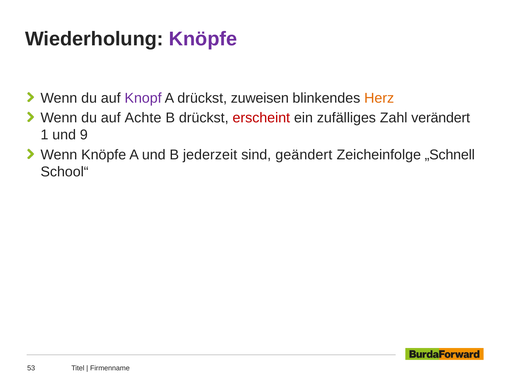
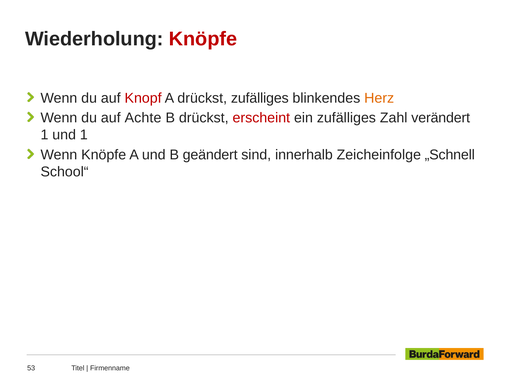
Knöpfe colour: purple -> red (203, 39)
Knopf colour: purple -> red (143, 98)
drückst zuweisen: zuweisen -> zufälliges (260, 98)
und 9: 9 -> 1 (84, 135)
jederzeit: jederzeit -> geändert (210, 155)
geändert: geändert -> innerhalb (304, 155)
